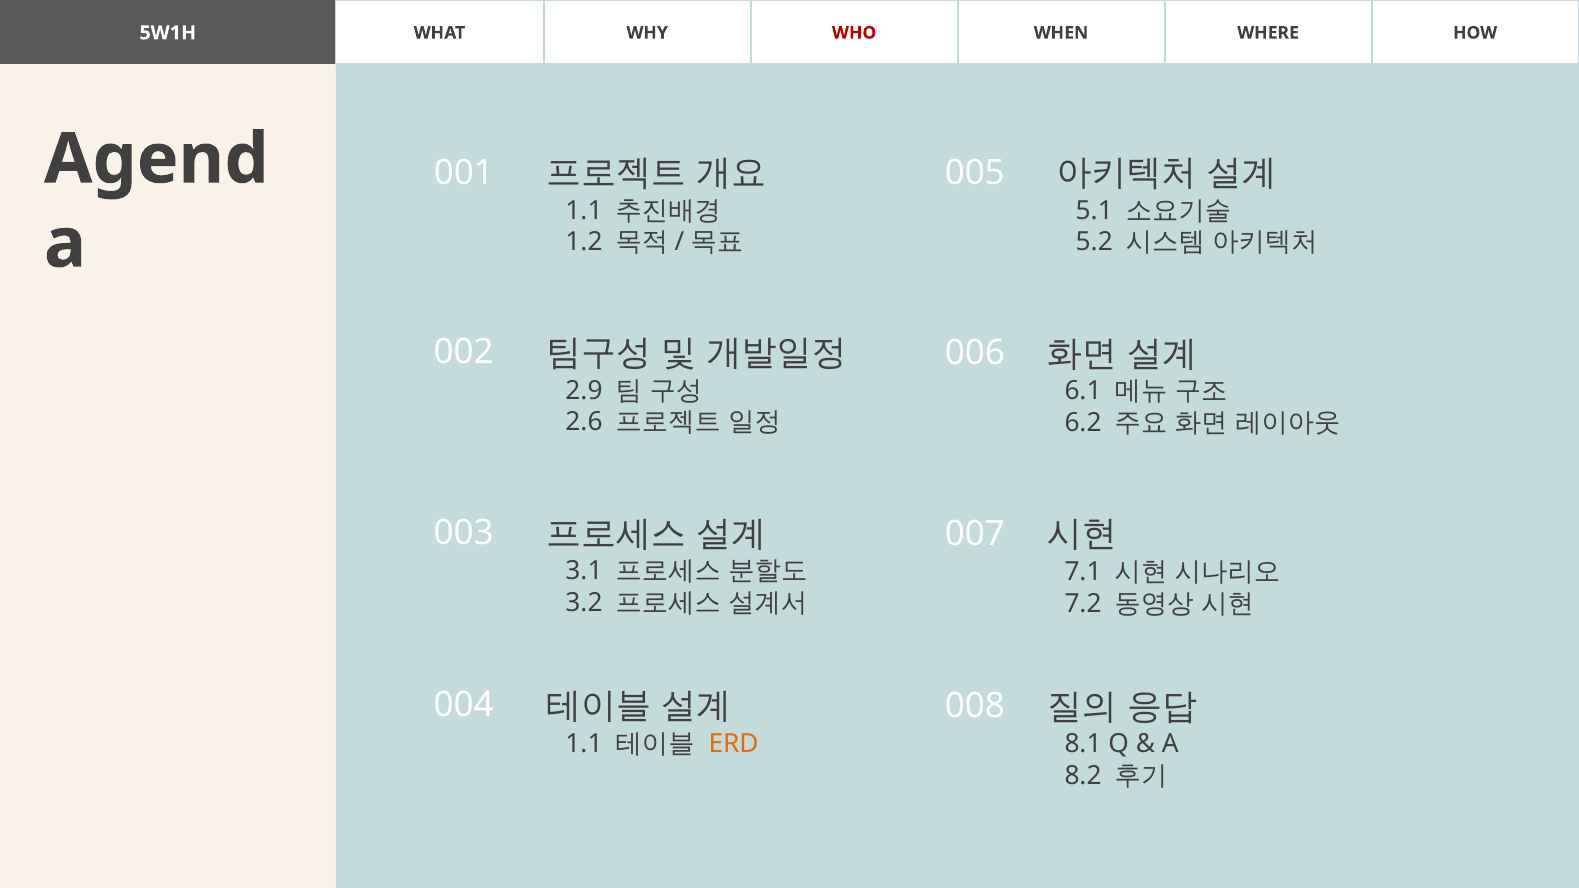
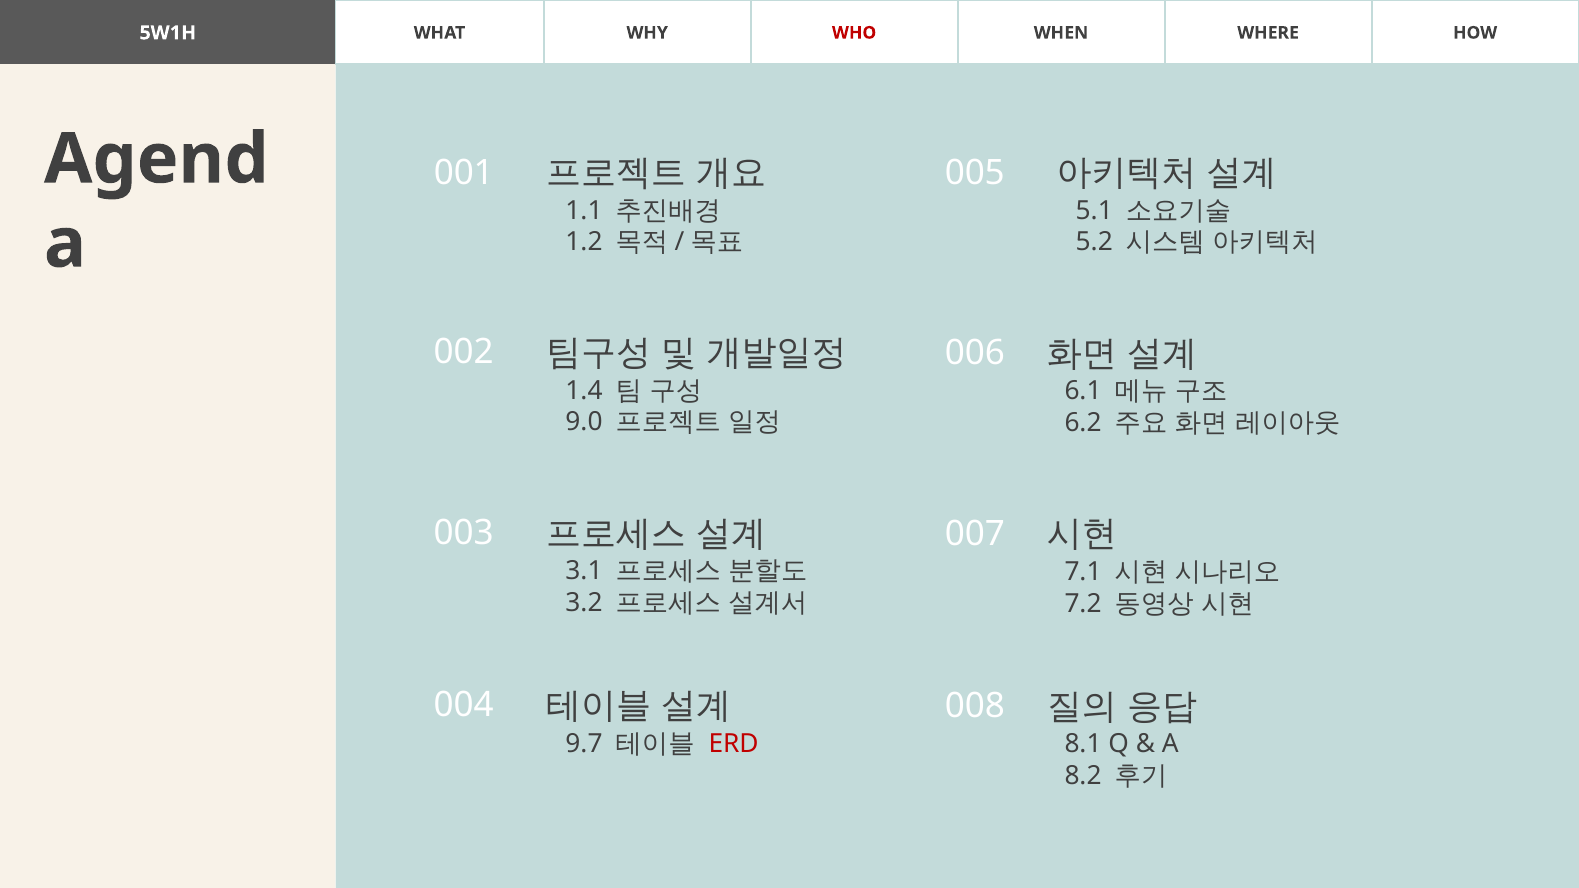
2.9: 2.9 -> 1.4 (584, 391)
2.6: 2.6 -> 9.0 (584, 422)
1.1: 1.1 -> 9.7 (584, 744)
ERD colour: orange -> red (734, 744)
